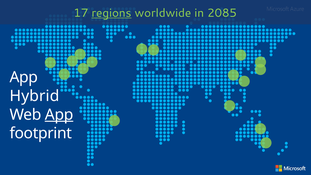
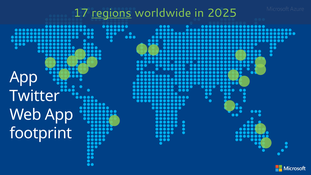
2085: 2085 -> 2025 (222, 13)
Hybrid: Hybrid -> Twitter (35, 96)
App underline: present -> none (59, 115)
